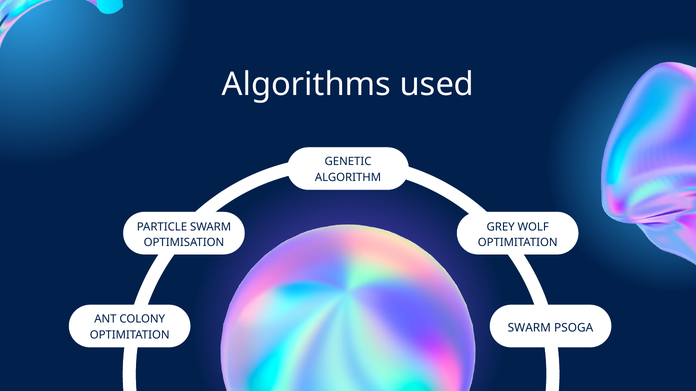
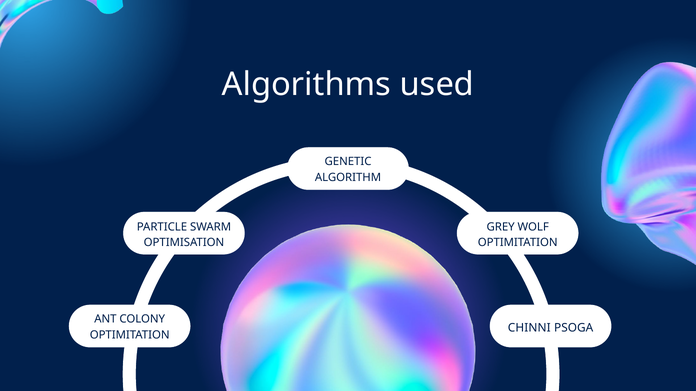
SWARM: SWARM -> CHINNI (529, 329)
